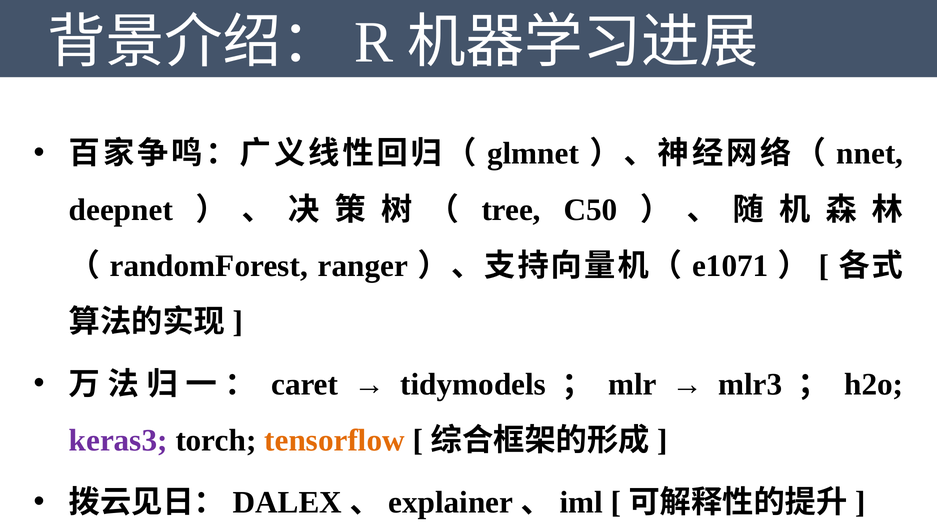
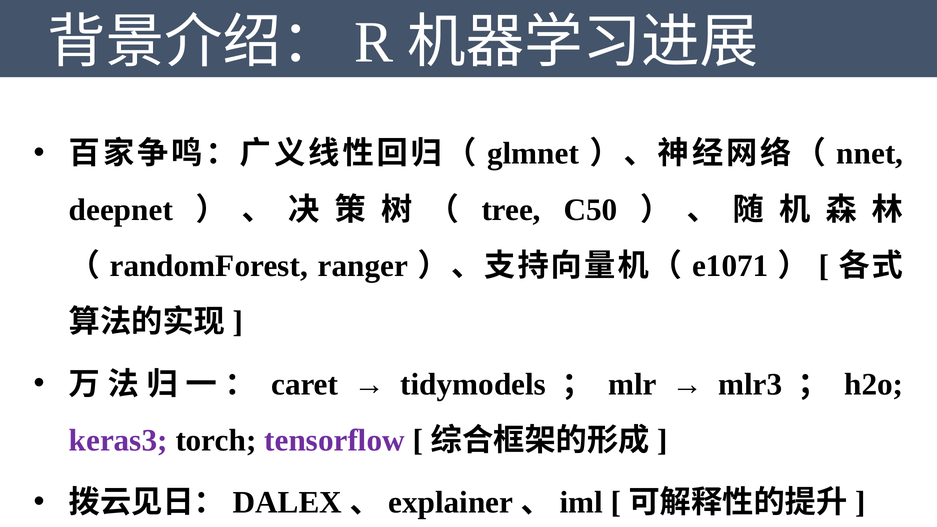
tensorflow colour: orange -> purple (335, 440)
